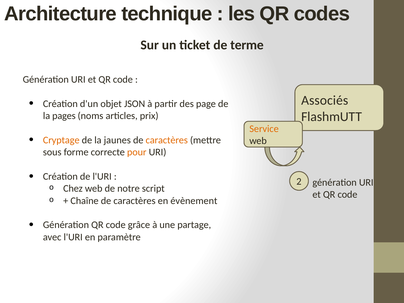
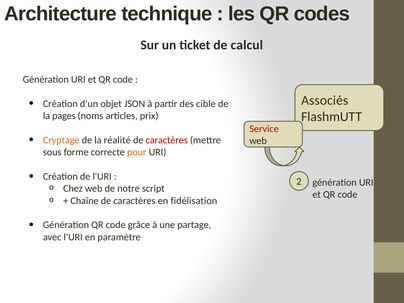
terme: terme -> calcul (247, 45)
page: page -> cible (206, 104)
Service colour: orange -> red (264, 129)
jaunes: jaunes -> réalité (117, 140)
caractères colour: orange -> red (167, 140)
évènement: évènement -> fidélisation (194, 201)
